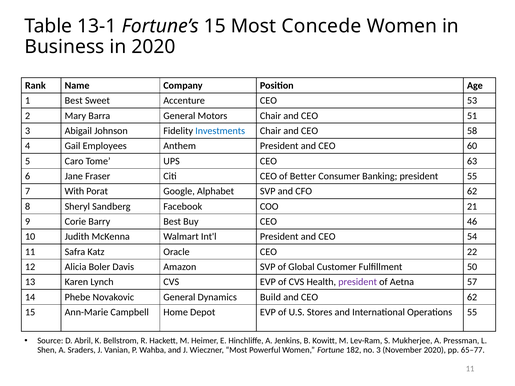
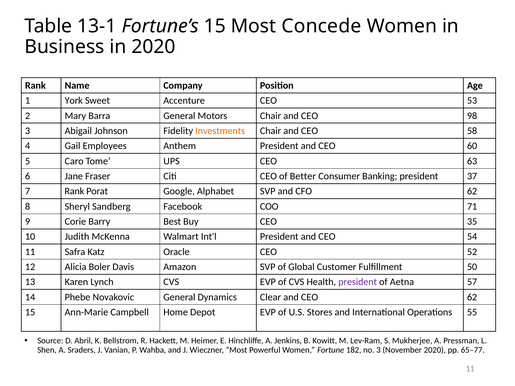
1 Best: Best -> York (74, 101)
51: 51 -> 98 (472, 116)
Investments colour: blue -> orange (220, 131)
president 55: 55 -> 37 (472, 176)
7 With: With -> Rank (74, 191)
21: 21 -> 71 (472, 207)
46: 46 -> 35 (472, 222)
22: 22 -> 52 (472, 252)
Build: Build -> Clear (271, 297)
